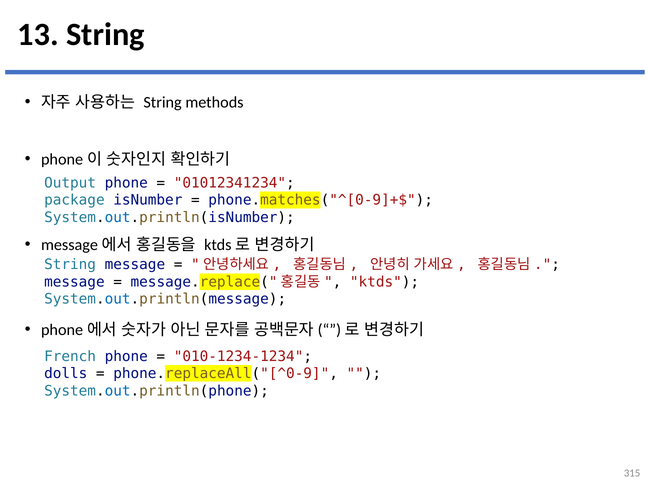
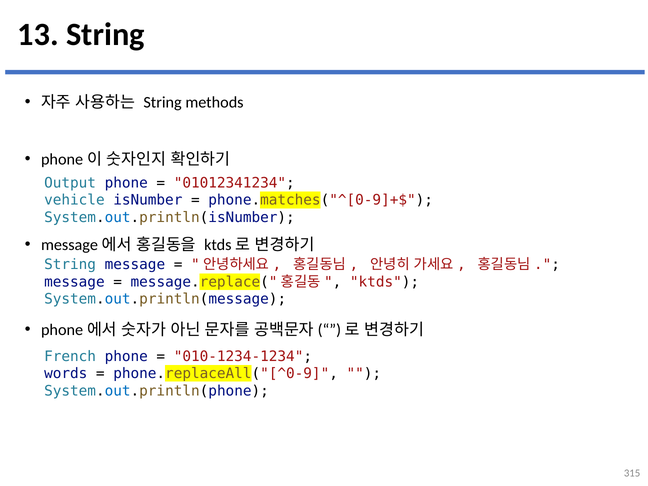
package: package -> vehicle (74, 200)
dolls: dolls -> words (66, 374)
